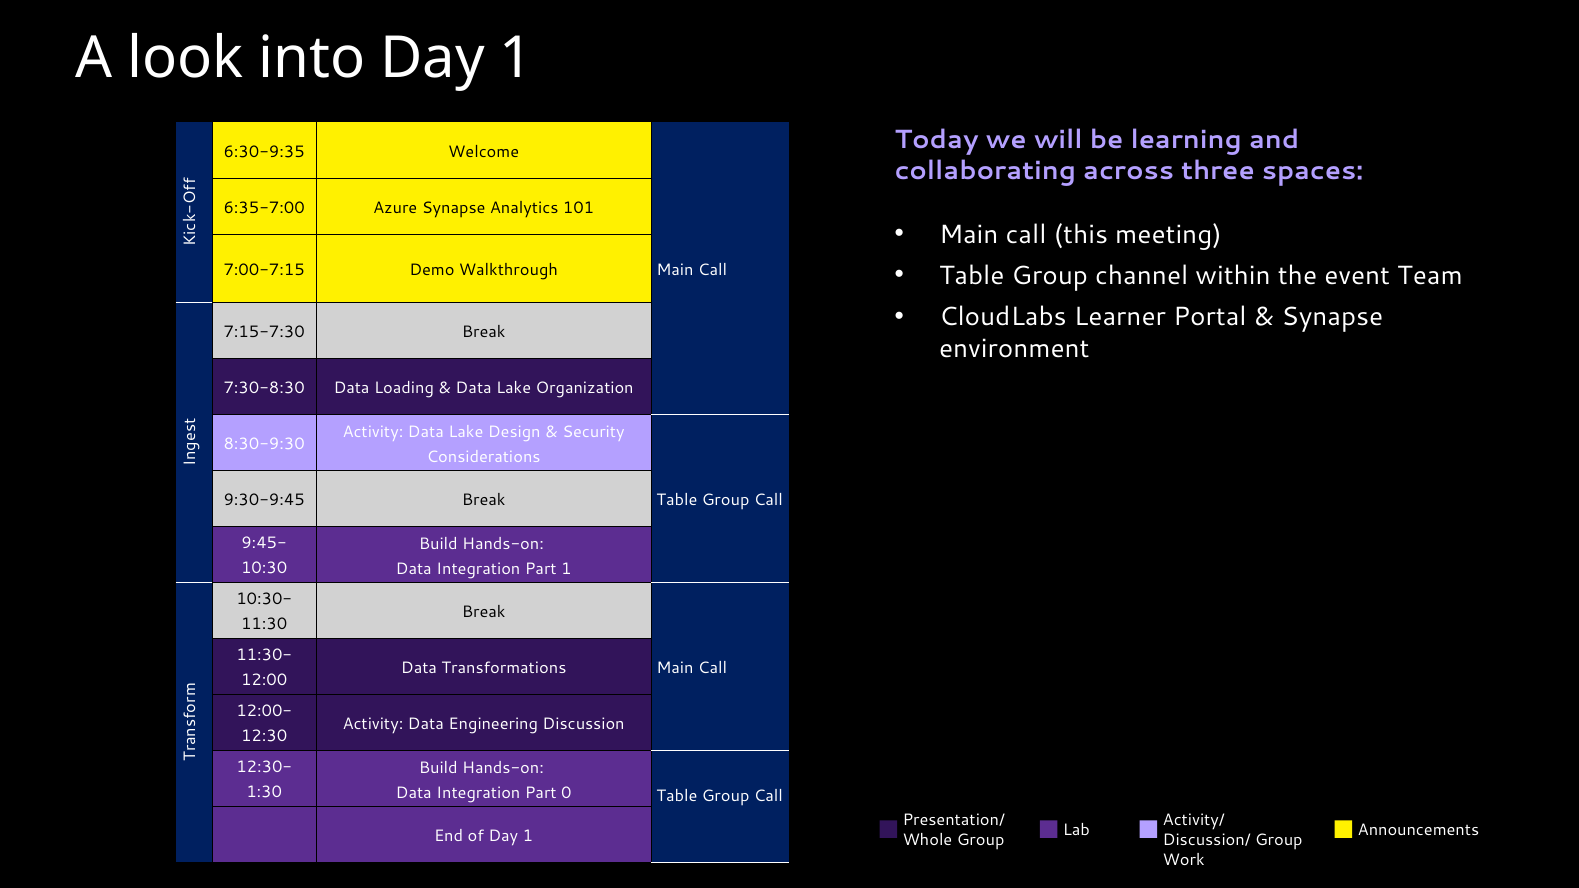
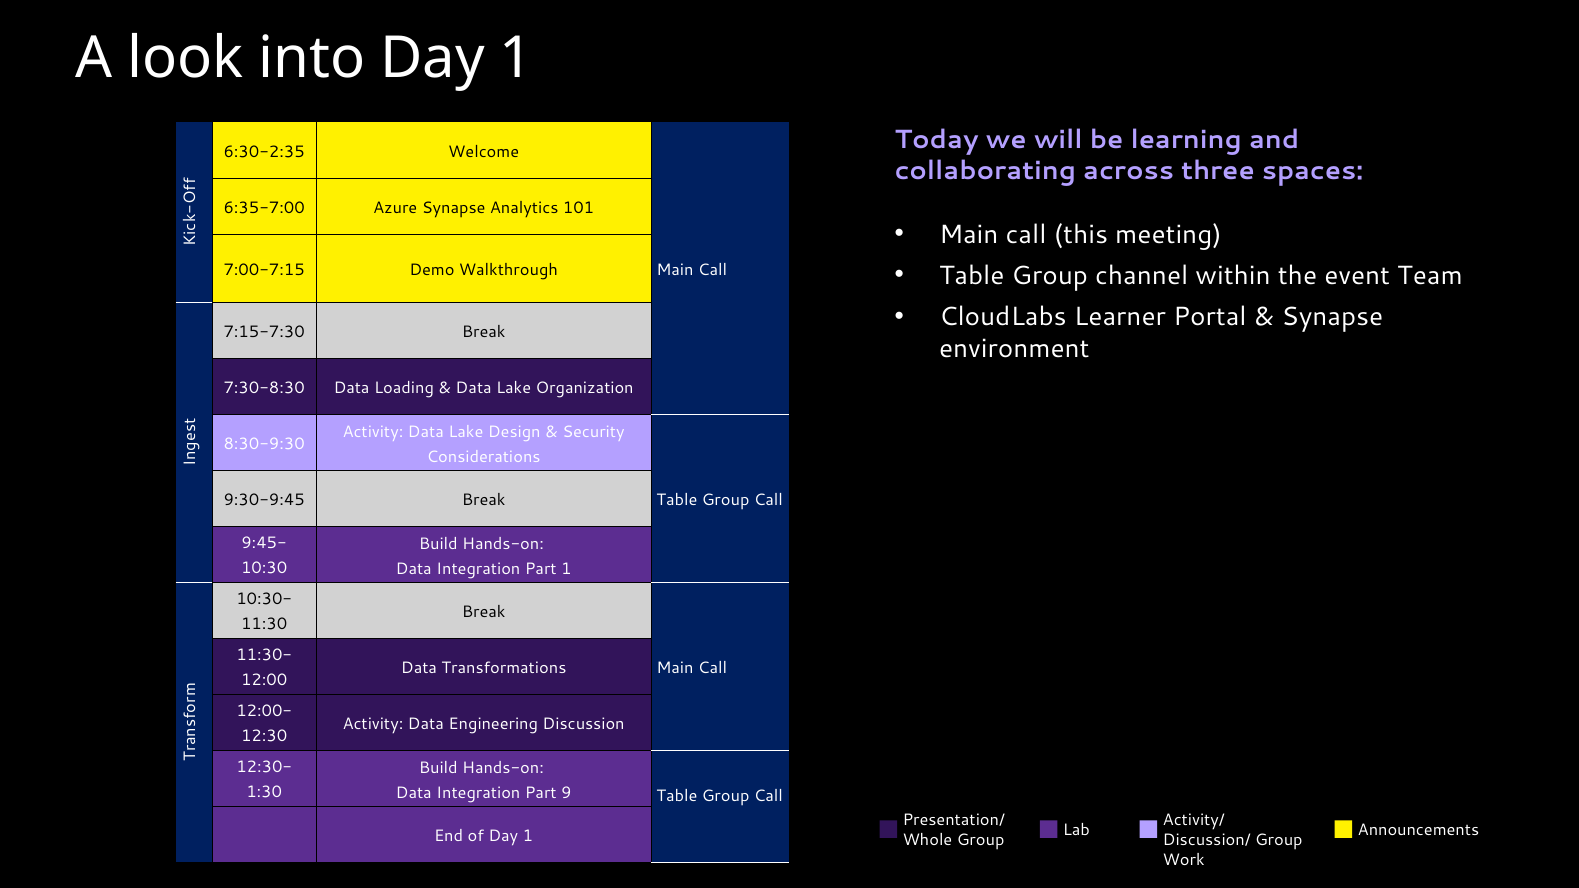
6:30-9:35: 6:30-9:35 -> 6:30-2:35 (264, 152)
0: 0 -> 9 (566, 793)
